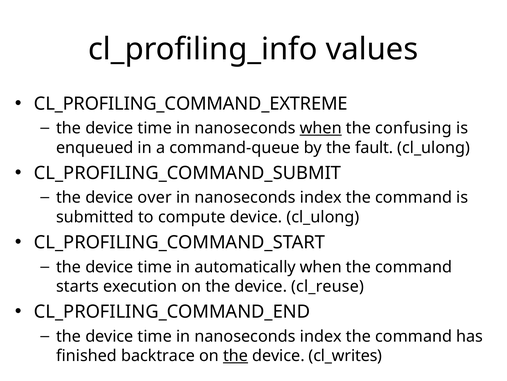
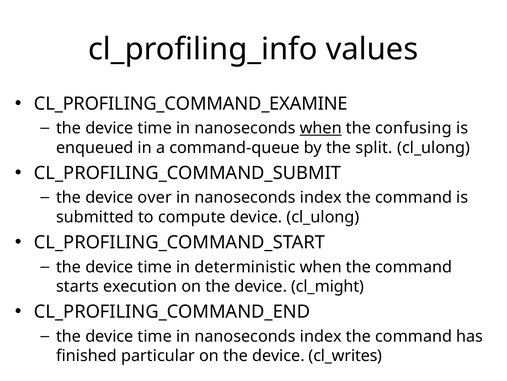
CL_PROFILING_COMMAND_EXTREME: CL_PROFILING_COMMAND_EXTREME -> CL_PROFILING_COMMAND_EXAMINE (191, 103)
fault: fault -> split (374, 147)
automatically: automatically -> deterministic (245, 267)
cl_reuse: cl_reuse -> cl_might (328, 286)
backtrace: backtrace -> particular (158, 355)
the underline: present -> none (236, 355)
